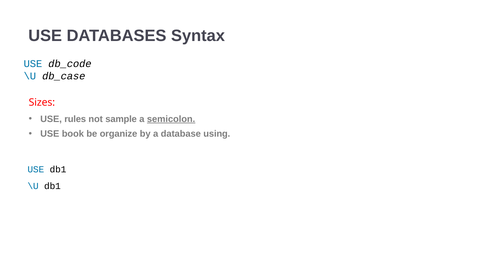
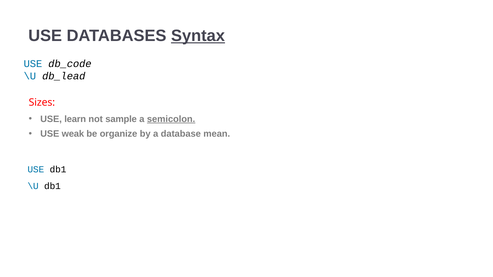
Syntax underline: none -> present (198, 36)
db_case: db_case -> db_lead (64, 76)
rules: rules -> learn (75, 119)
book: book -> weak (73, 134)
using: using -> mean (217, 134)
